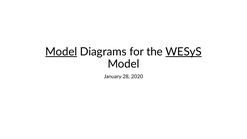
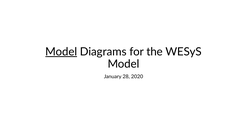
WESyS underline: present -> none (184, 52)
